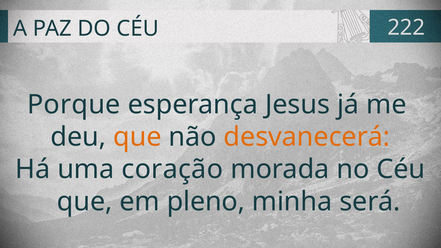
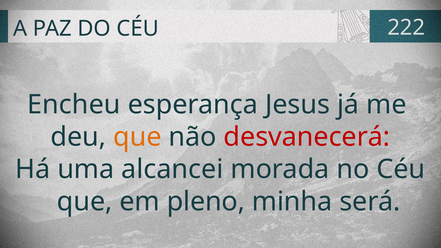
Porque: Porque -> Encheu (74, 105)
desvanecerá colour: orange -> red (307, 137)
coração: coração -> alcancei (172, 169)
